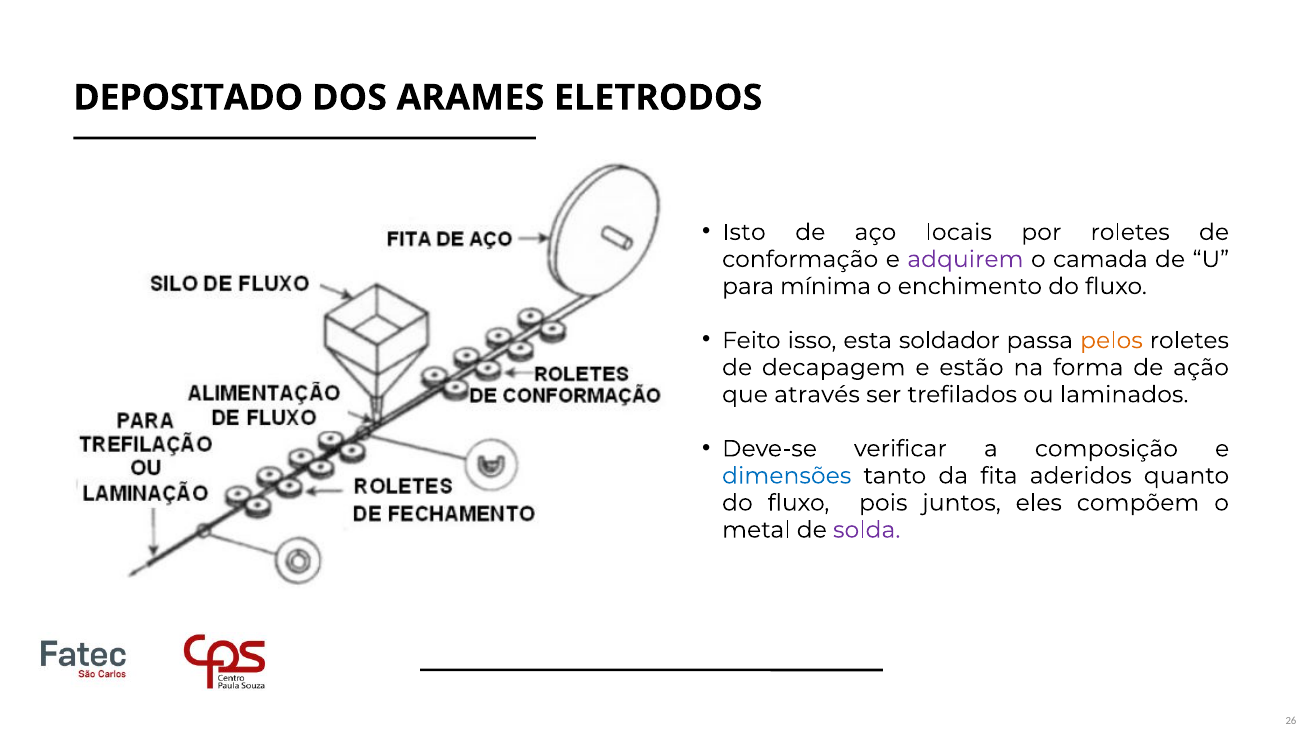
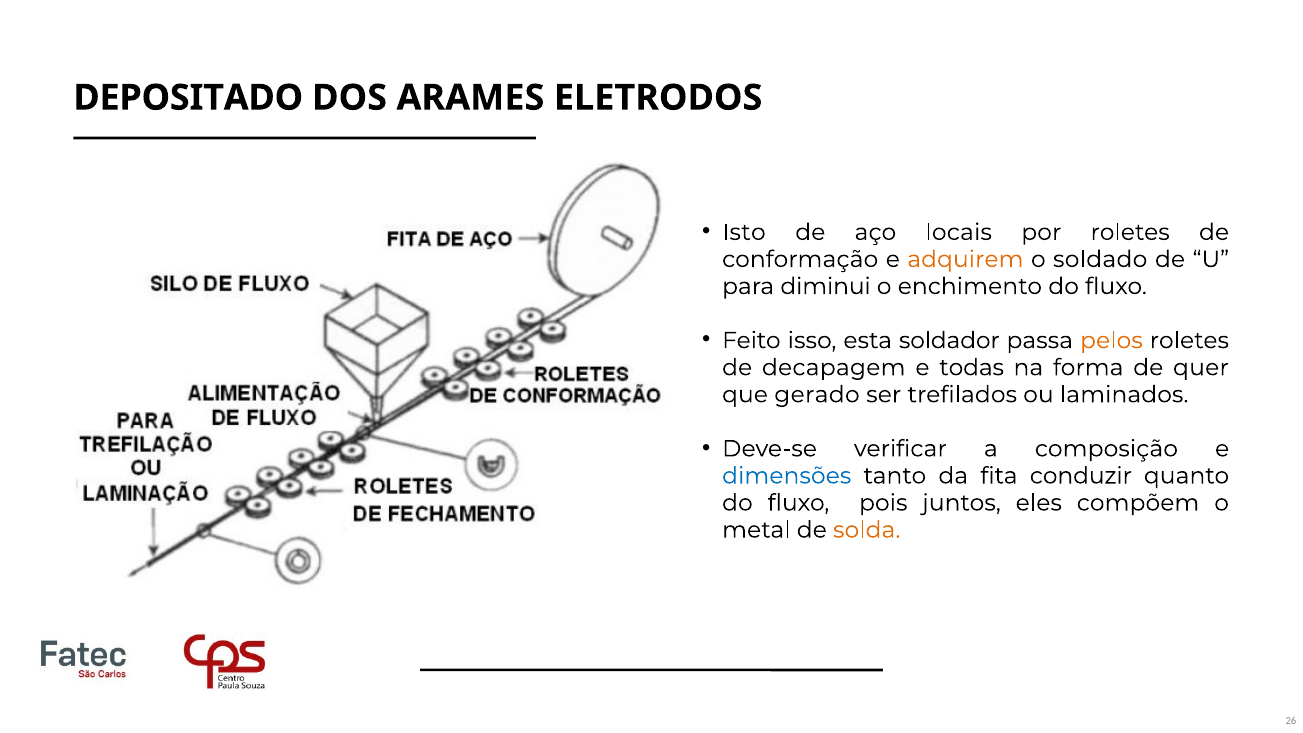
adquirem colour: purple -> orange (965, 259)
camada: camada -> soldado (1100, 259)
mínima: mínima -> diminui (826, 286)
estão: estão -> todas (972, 367)
ação: ação -> quer (1201, 367)
através: através -> gerado (817, 395)
aderidos: aderidos -> conduzir (1081, 476)
solda colour: purple -> orange (867, 530)
